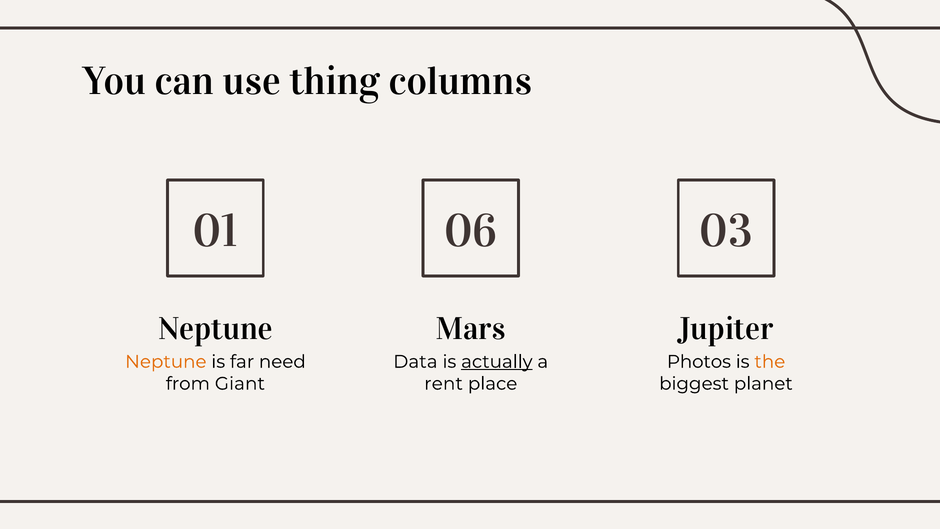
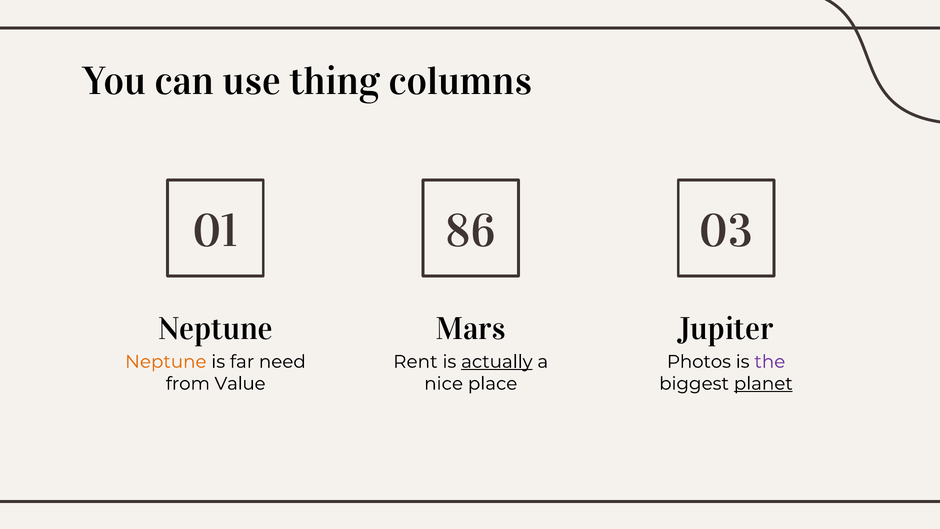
06: 06 -> 86 (470, 231)
Data: Data -> Rent (415, 362)
the colour: orange -> purple (770, 362)
Giant: Giant -> Value (240, 384)
rent: rent -> nice (444, 384)
planet underline: none -> present (763, 384)
